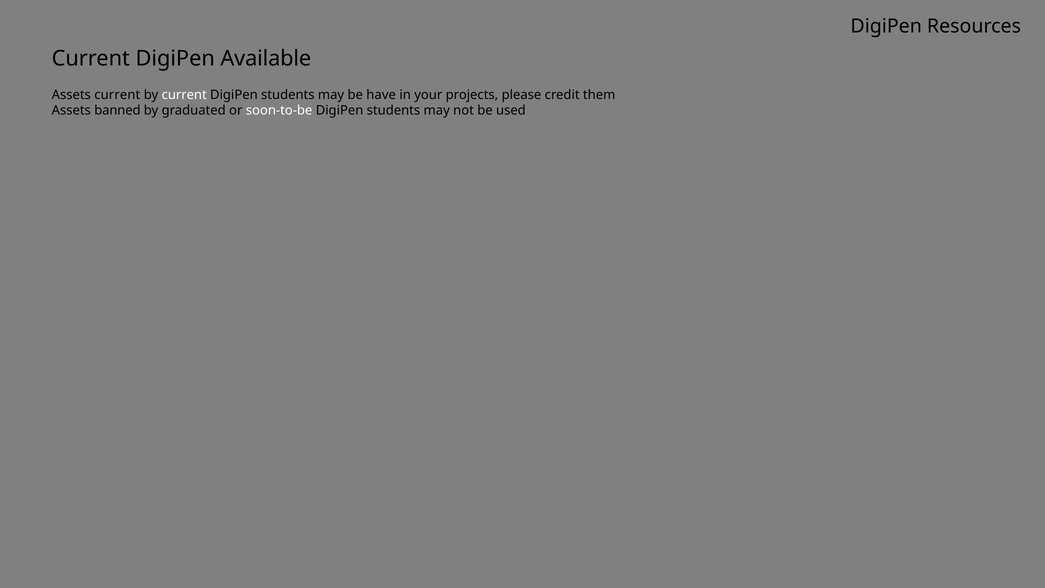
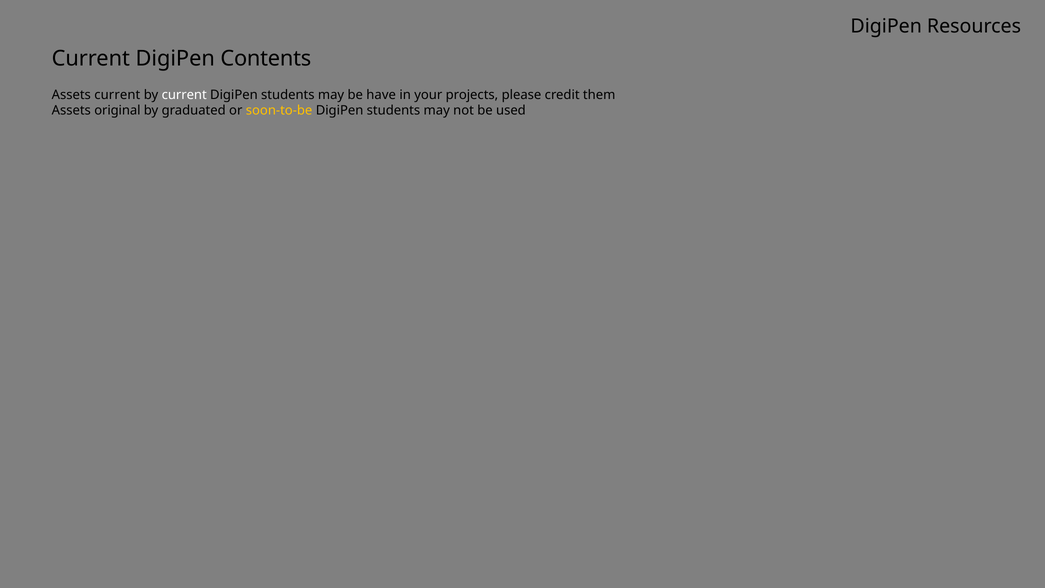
Available: Available -> Contents (266, 59)
banned: banned -> original (117, 110)
soon-to-be colour: white -> yellow (279, 110)
